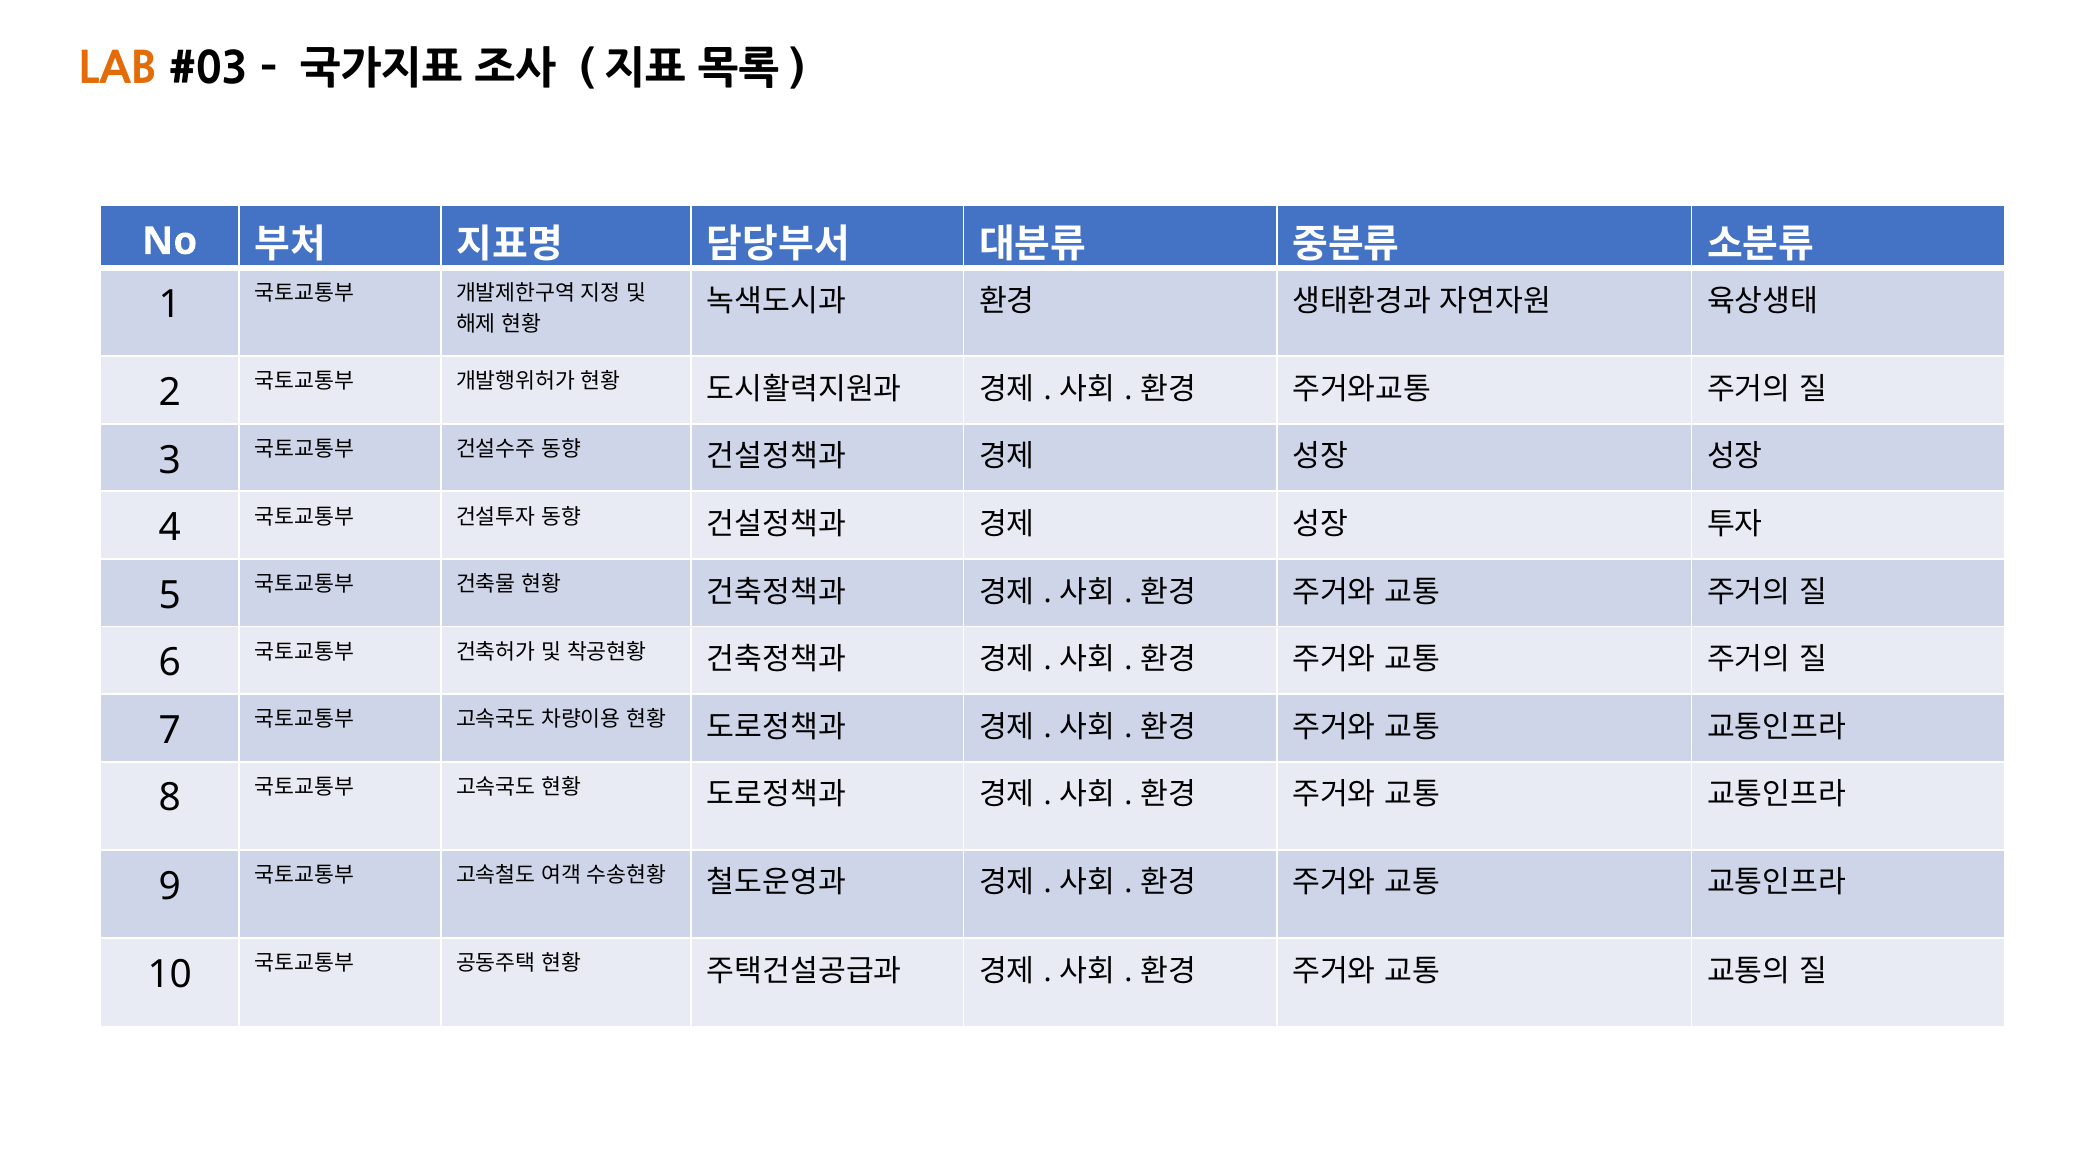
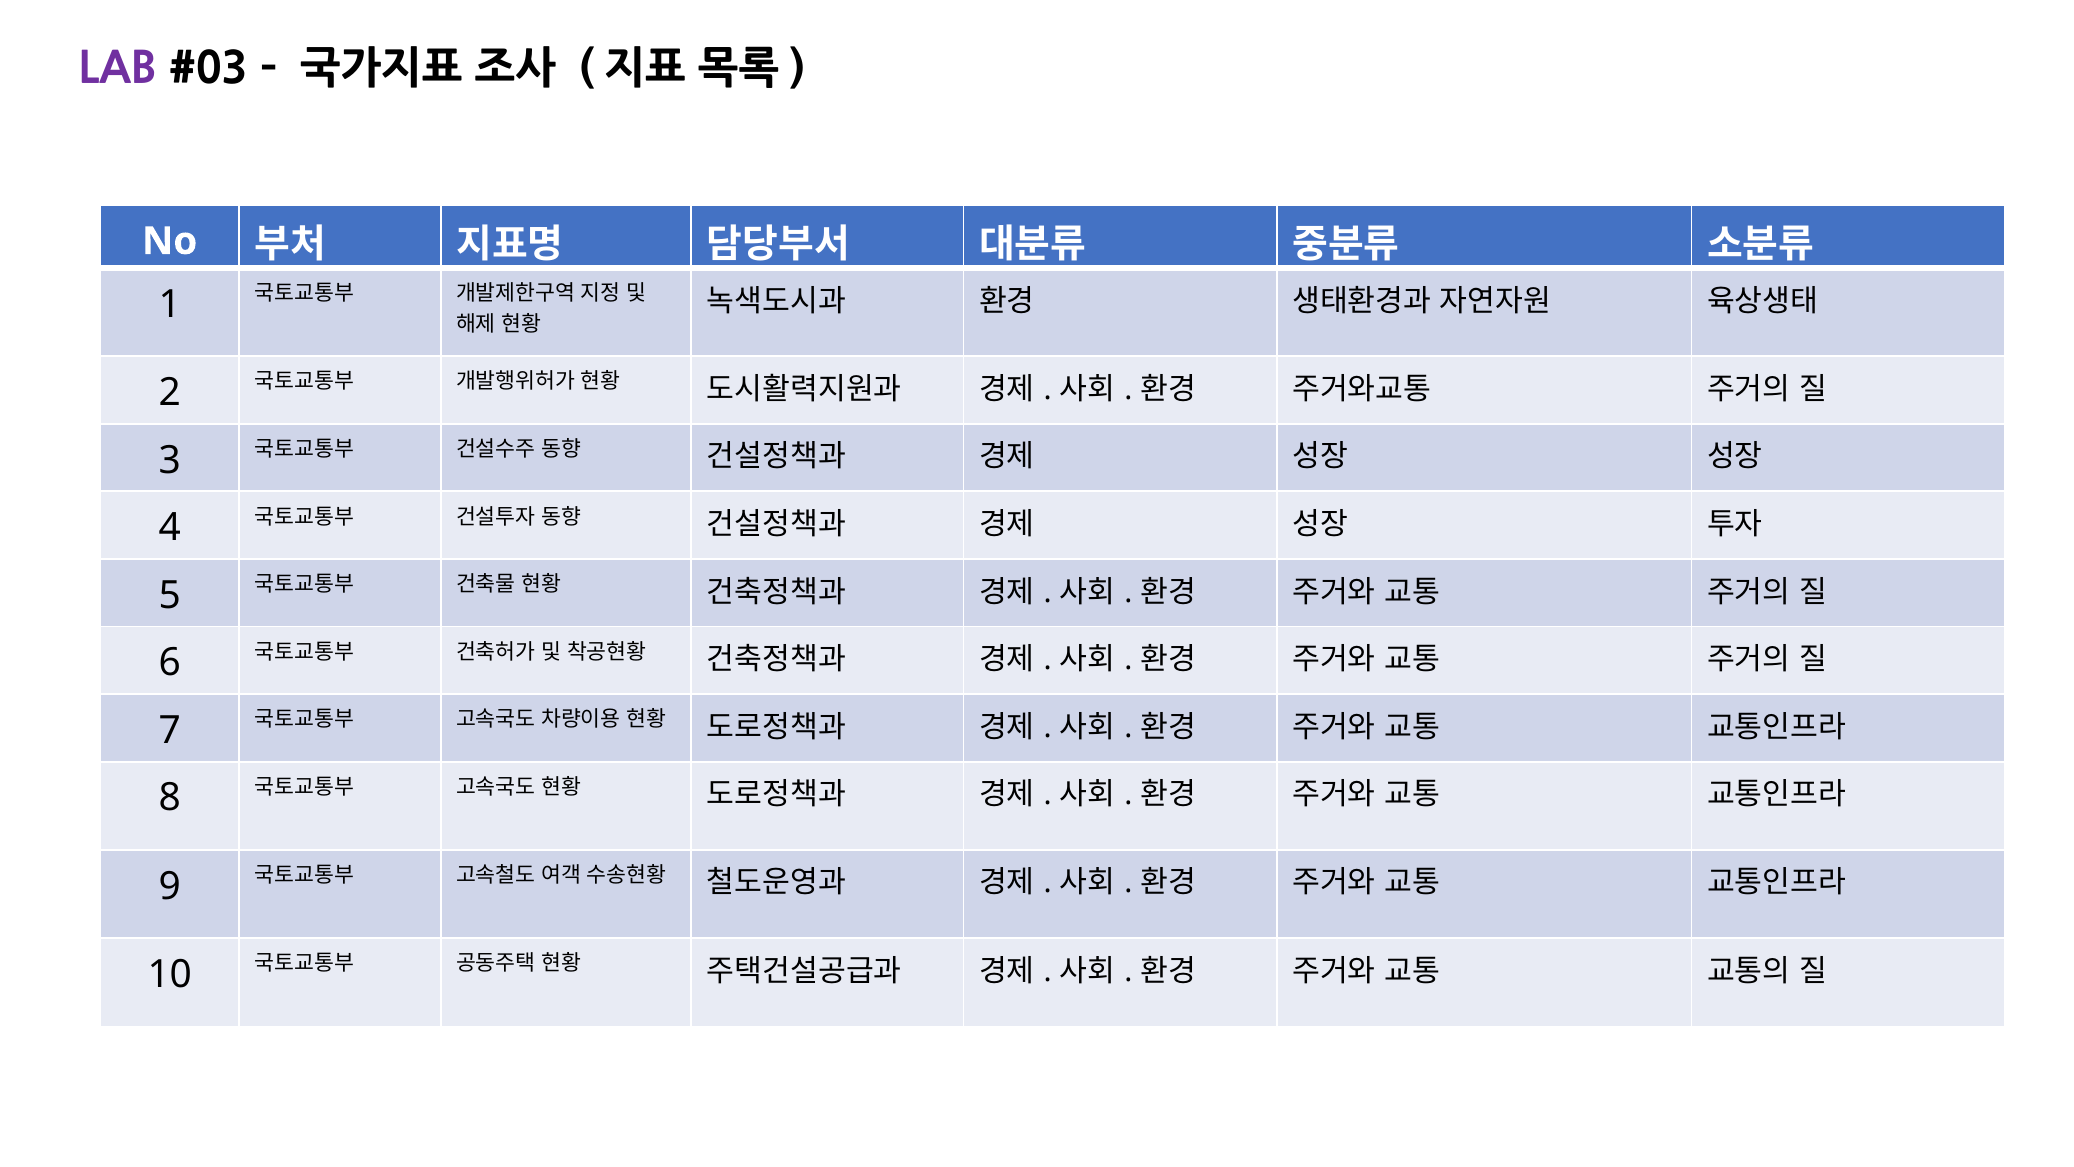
LAB colour: orange -> purple (118, 69)
